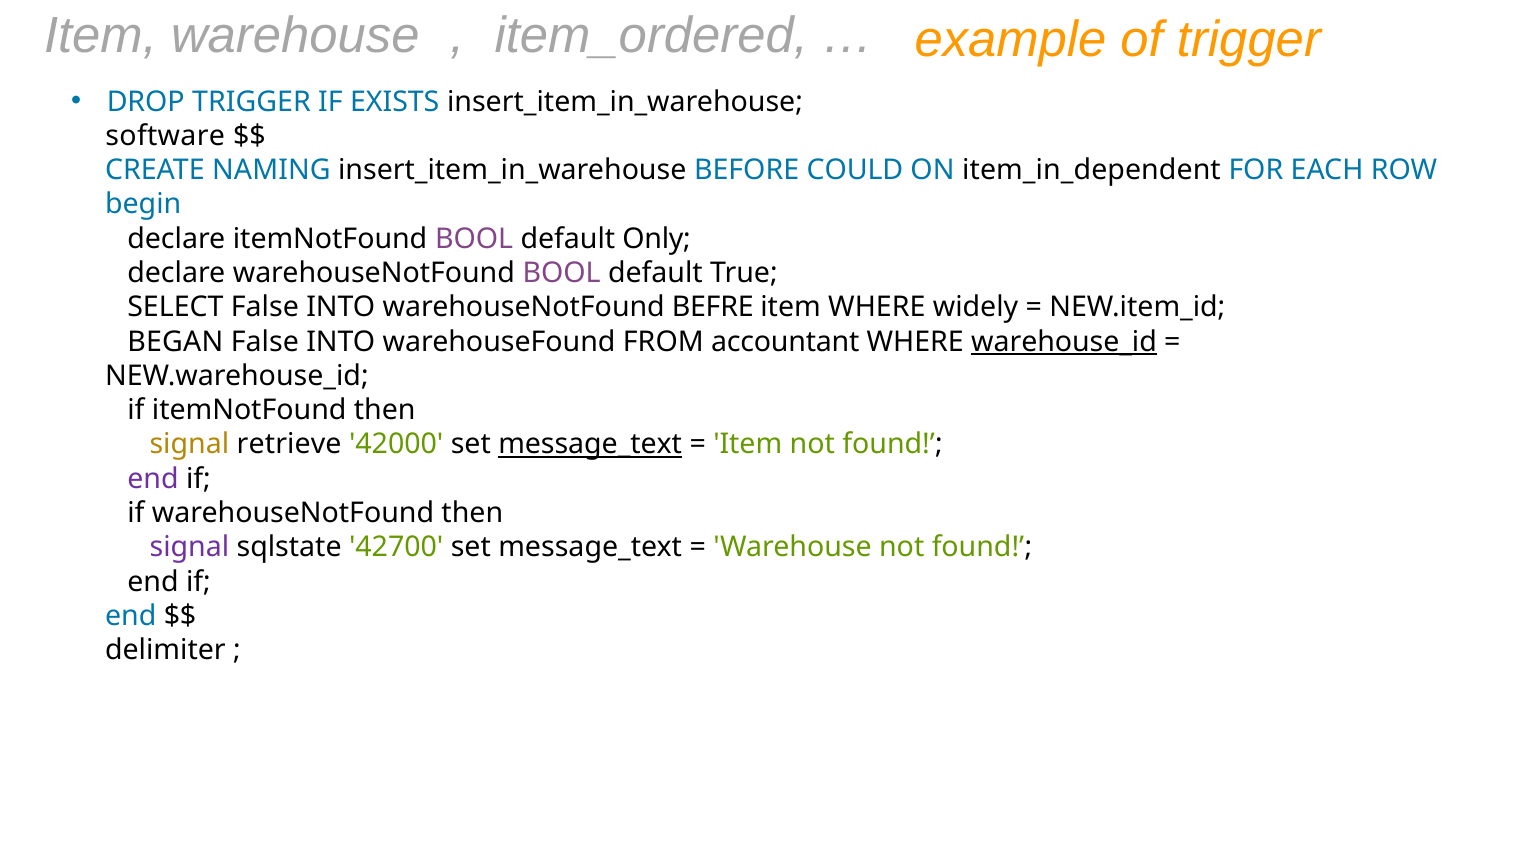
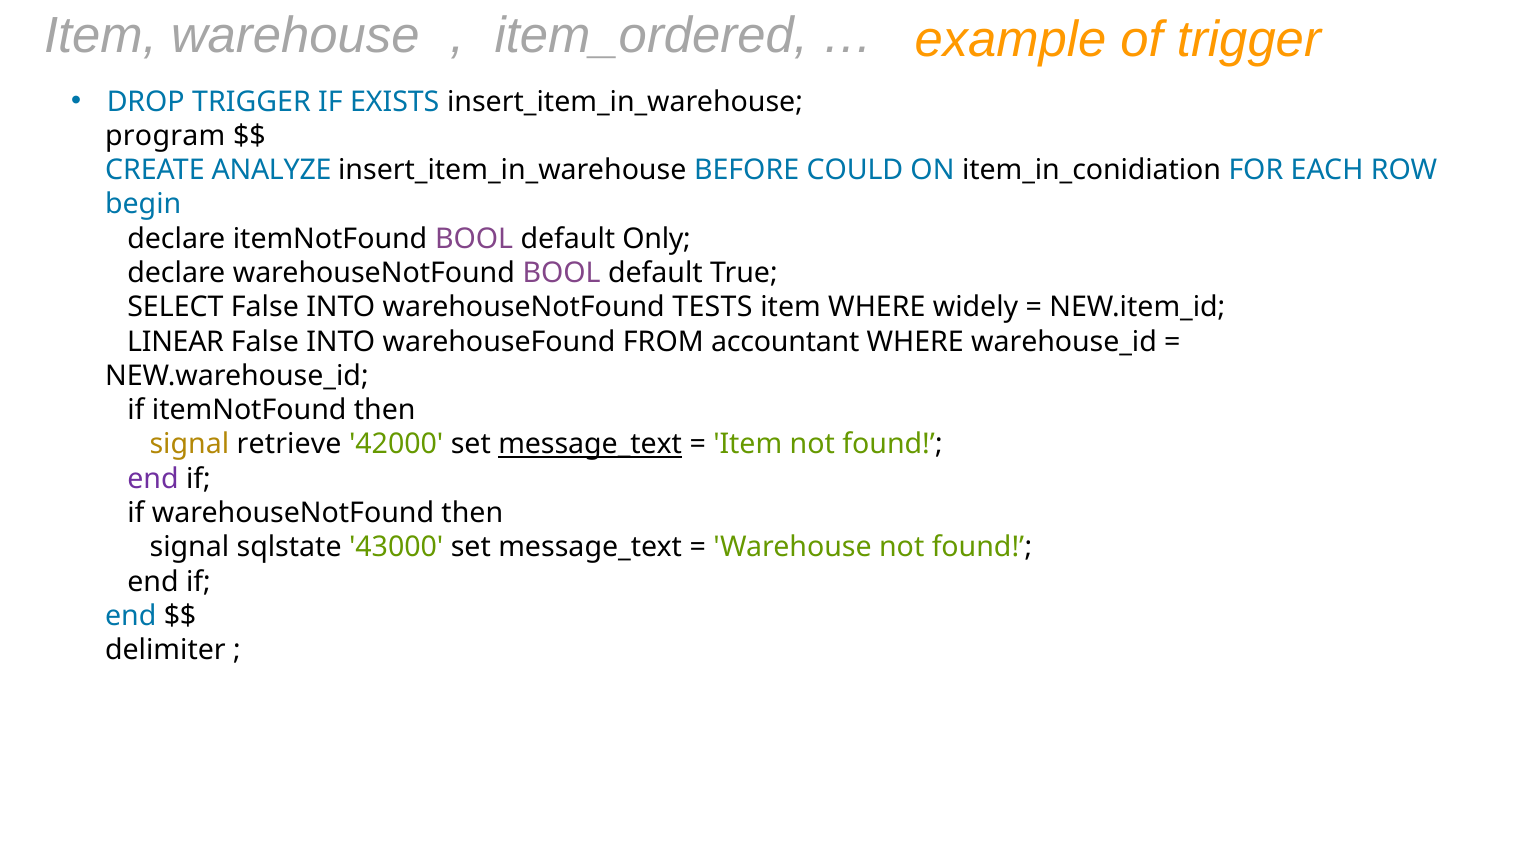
software: software -> program (165, 136)
NAMING: NAMING -> ANALYZE (272, 170)
item_in_dependent: item_in_dependent -> item_in_conidiation (1092, 170)
BEFRE: BEFRE -> TESTS (712, 307)
BEGAN: BEGAN -> LINEAR (176, 342)
warehouse_id underline: present -> none (1064, 342)
signal colour: purple -> black (189, 547)
42700: 42700 -> 43000 (396, 547)
